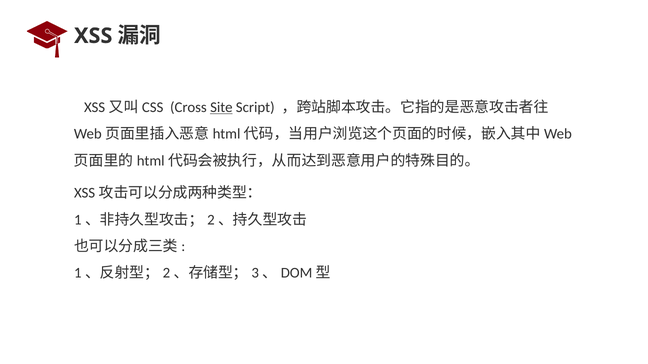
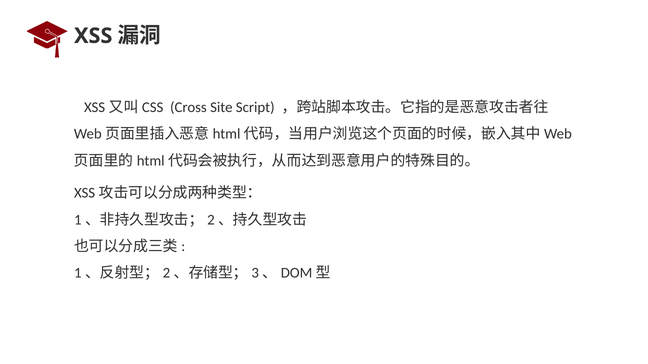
Site underline: present -> none (221, 107)
